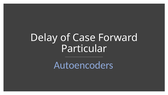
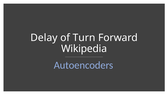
Case: Case -> Turn (84, 37)
Particular: Particular -> Wikipedia (84, 48)
